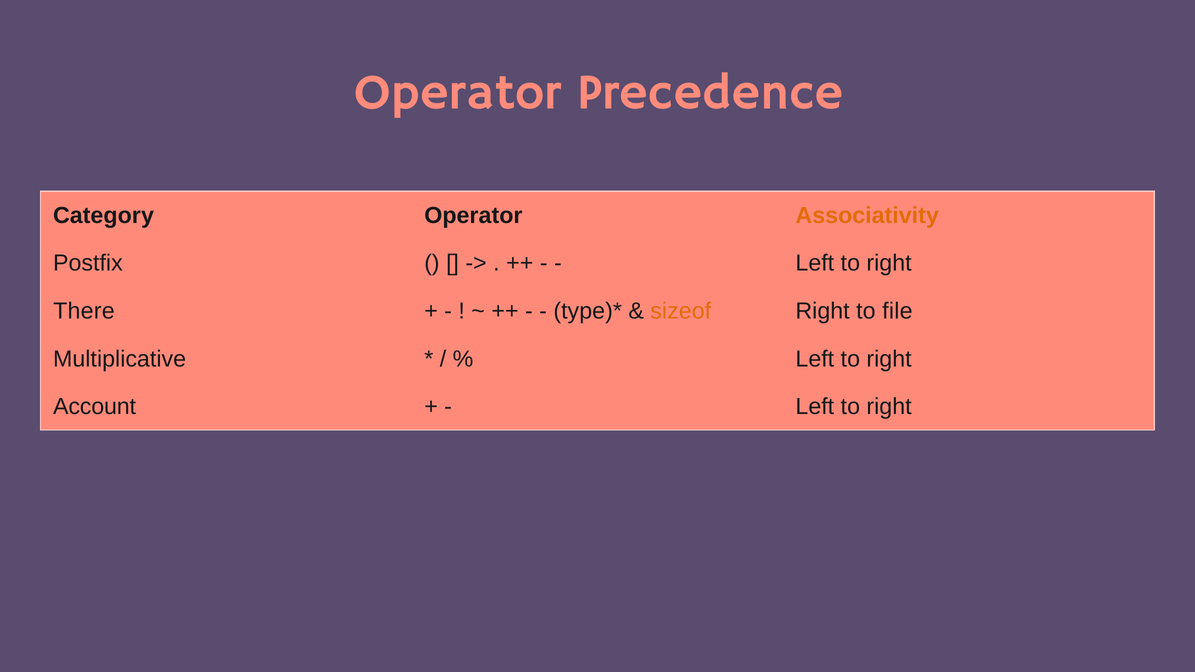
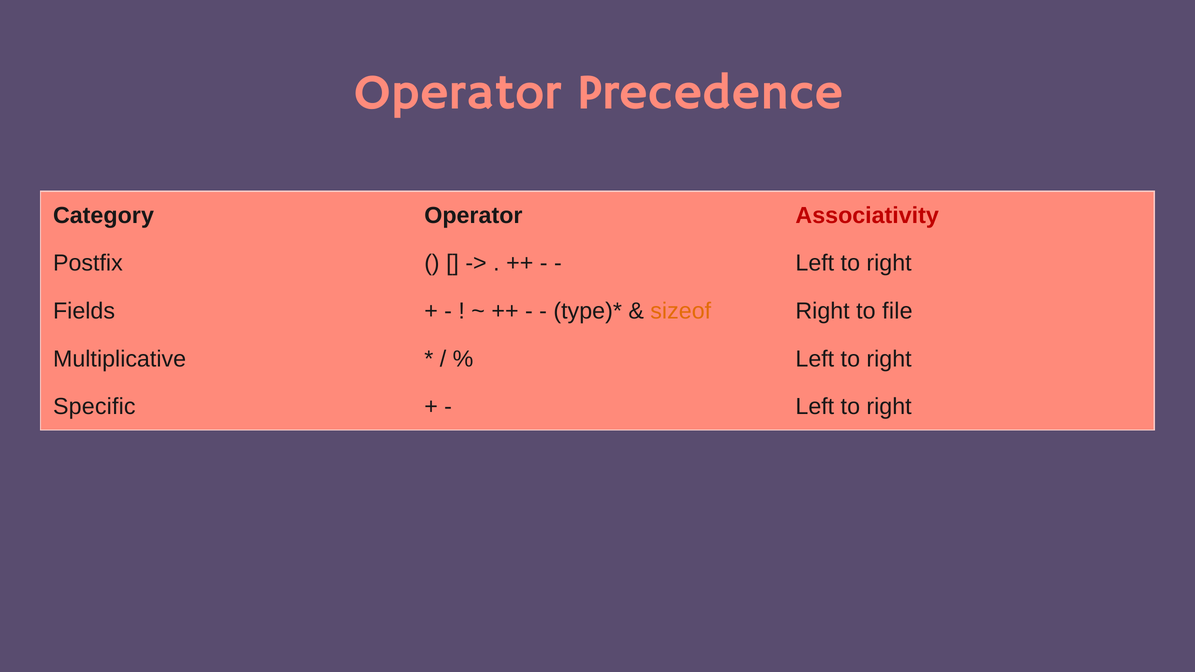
Associativity colour: orange -> red (867, 216)
There: There -> Fields (84, 311)
Account: Account -> Specific (94, 407)
